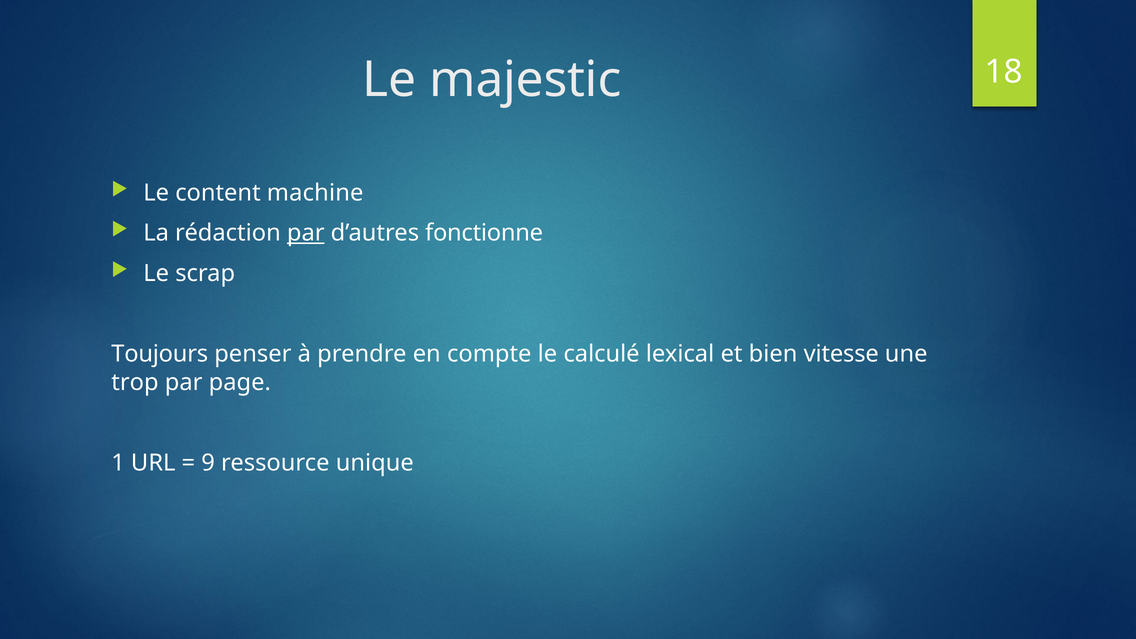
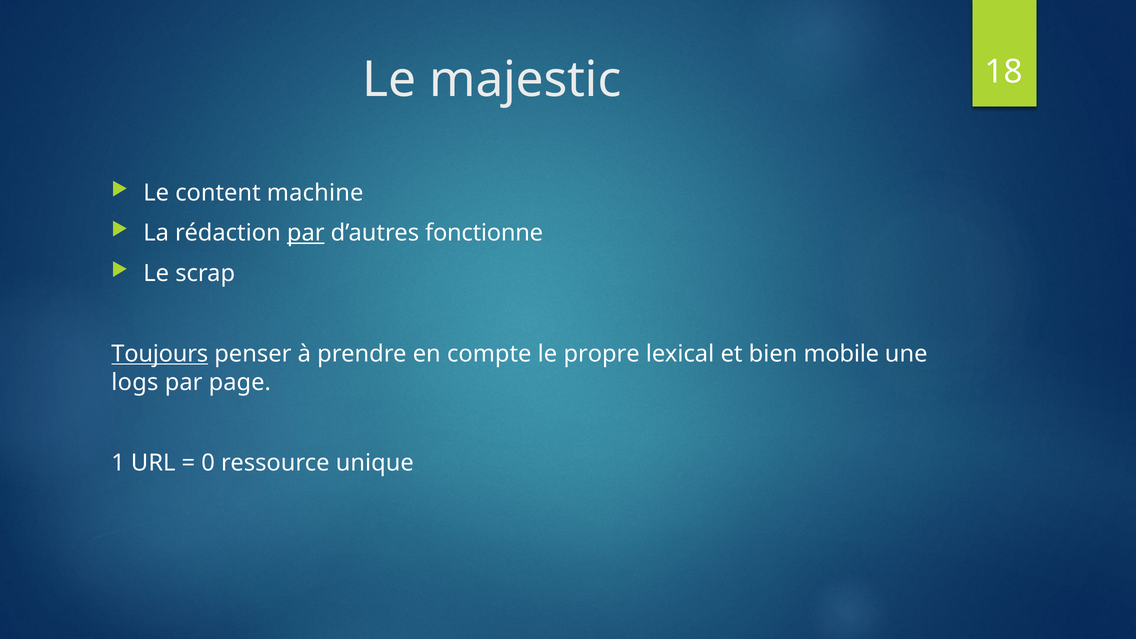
Toujours underline: none -> present (160, 354)
calculé: calculé -> propre (602, 354)
vitesse: vitesse -> mobile (841, 354)
trop: trop -> logs (135, 382)
9: 9 -> 0 (208, 463)
